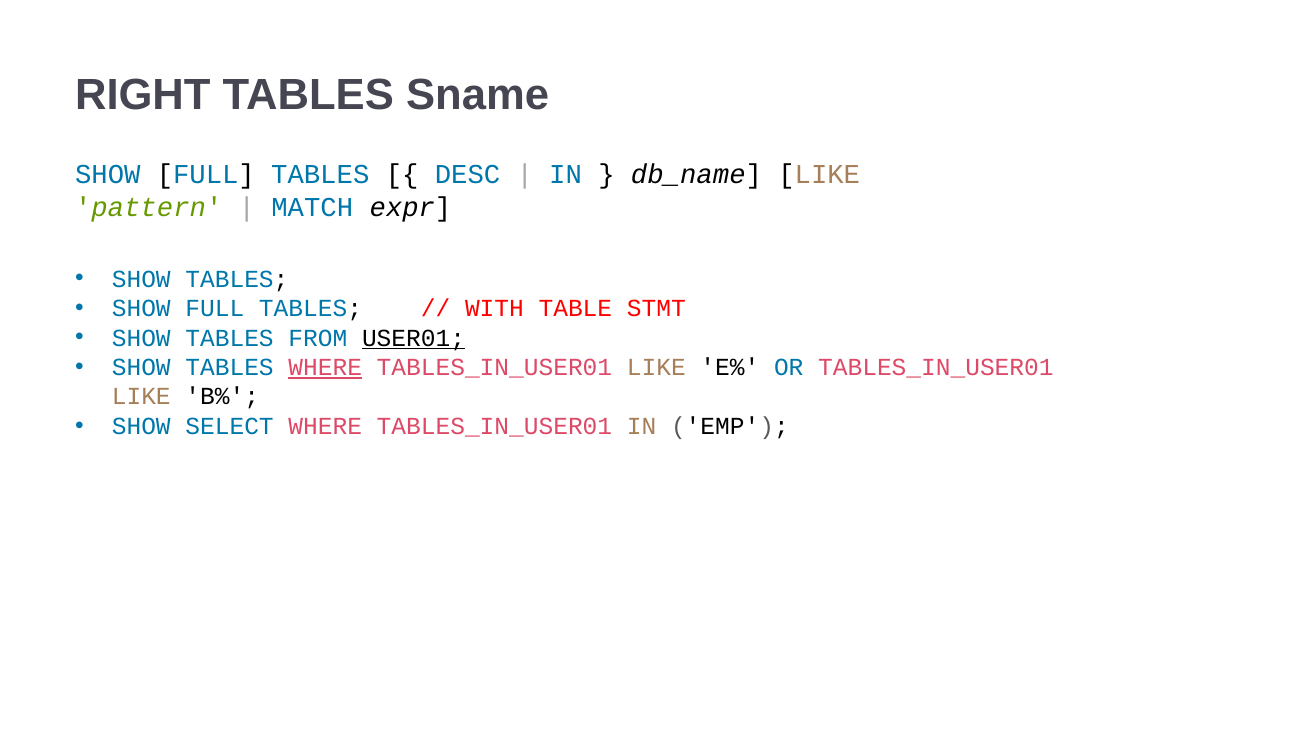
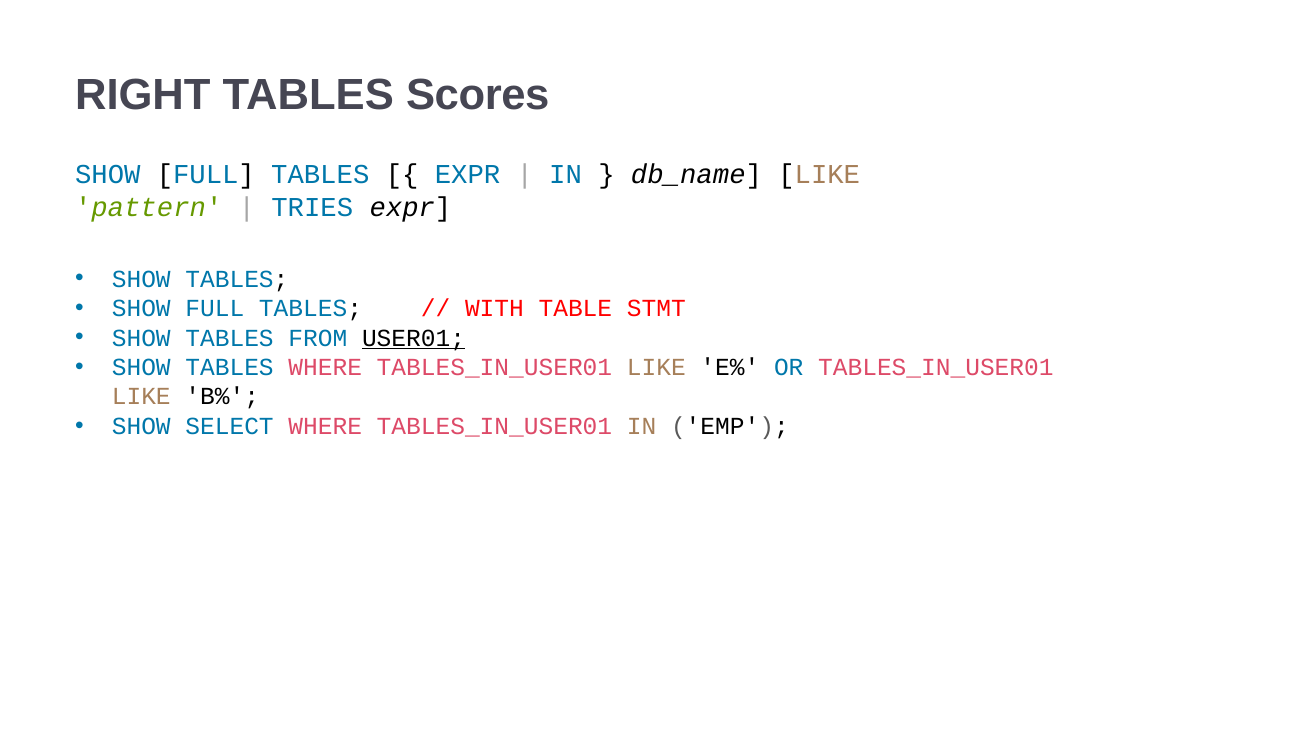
Sname: Sname -> Scores (478, 95)
DESC: DESC -> EXPR (468, 174)
MATCH: MATCH -> TRIES (312, 207)
WHERE underline: present -> none (325, 367)
